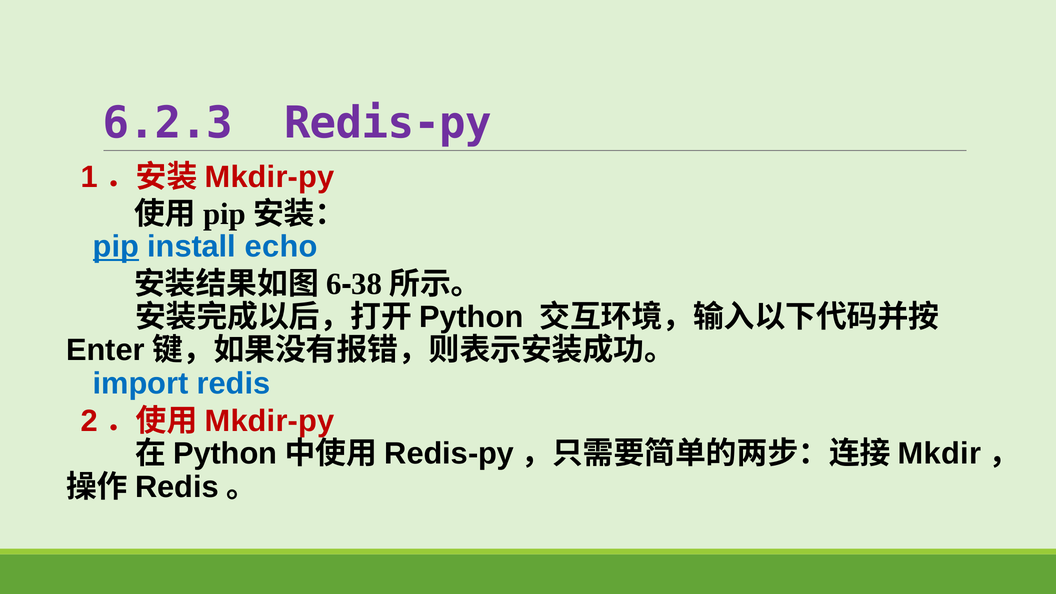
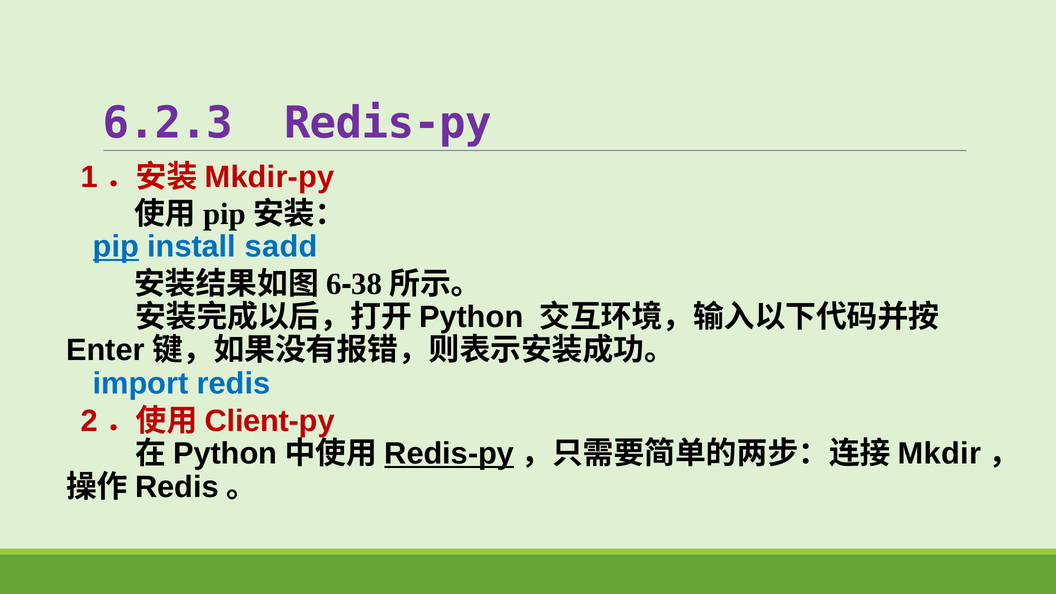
echo: echo -> sadd (281, 247)
Mkdir-py: Mkdir-py -> Client-py (270, 421)
Redis-py underline: none -> present (449, 454)
